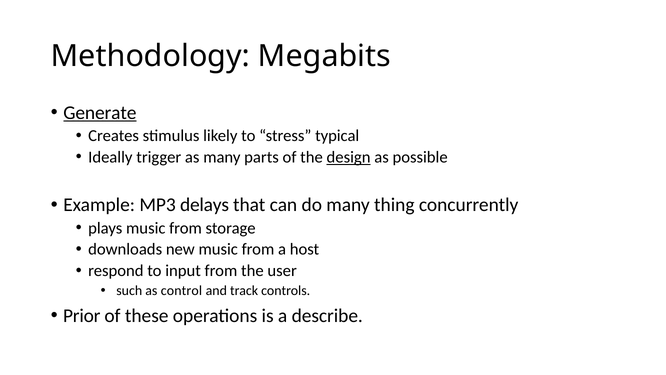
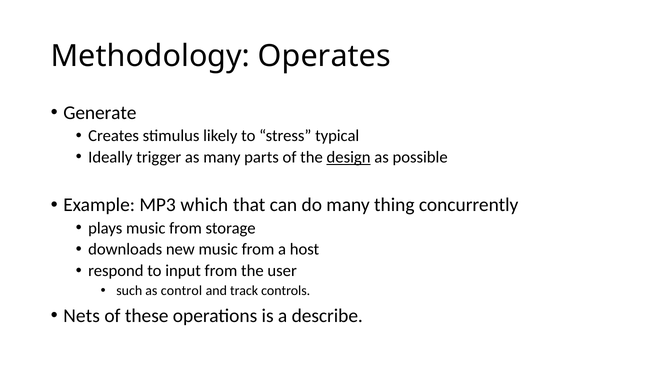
Megabits: Megabits -> Operates (324, 56)
Generate underline: present -> none (100, 113)
delays: delays -> which (204, 205)
Prior: Prior -> Nets (82, 316)
